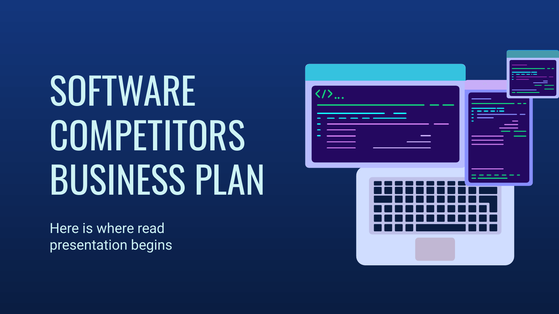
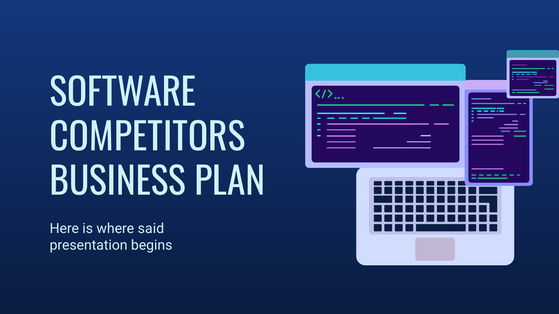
read: read -> said (151, 229)
